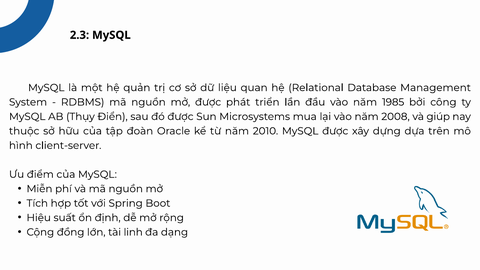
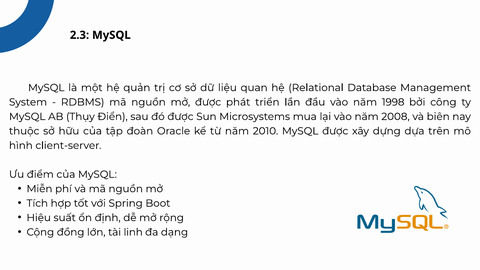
1985: 1985 -> 1998 (393, 102)
giúp: giúp -> biên (438, 117)
